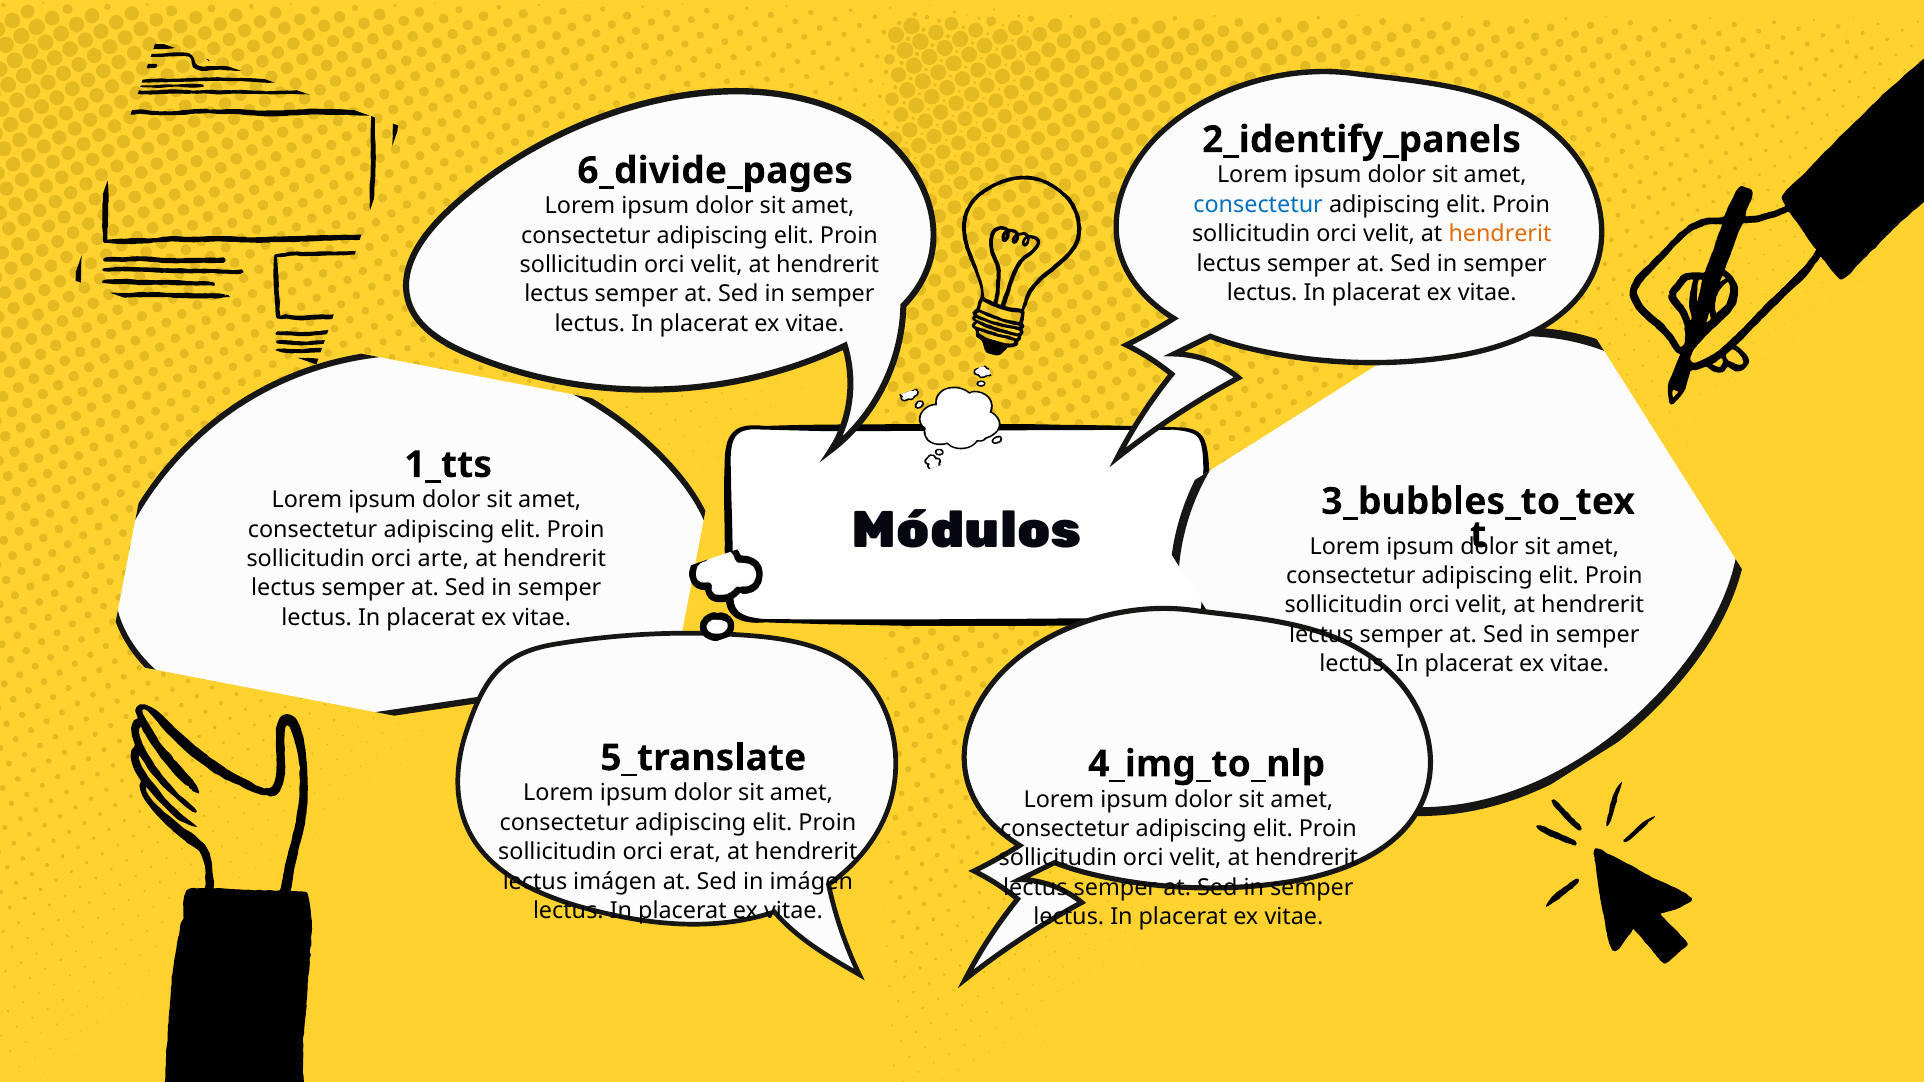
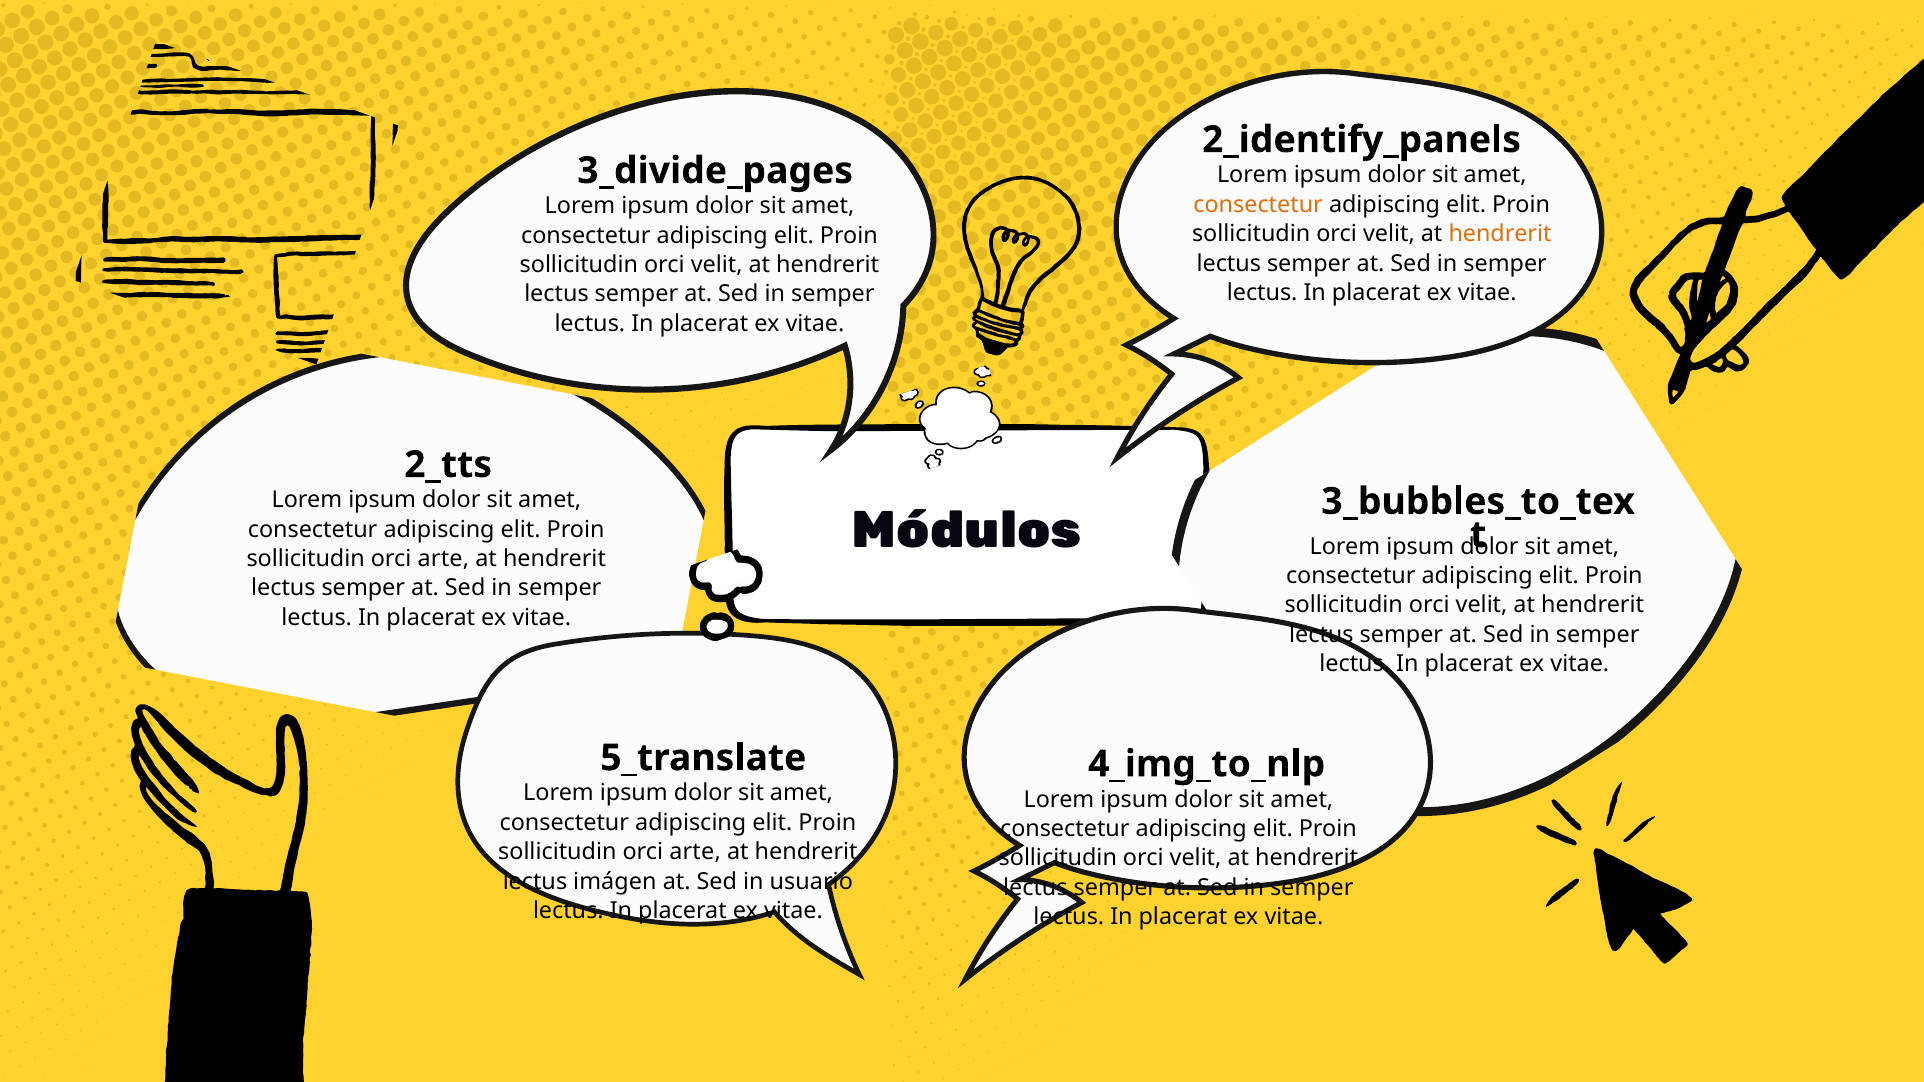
6_divide_pages: 6_divide_pages -> 3_divide_pages (715, 171)
consectetur colour: blue -> orange (1258, 205)
1_tts: 1_tts -> 2_tts (448, 465)
erat: erat -> arte (695, 852)
in imágen: imágen -> usuario (811, 882)
